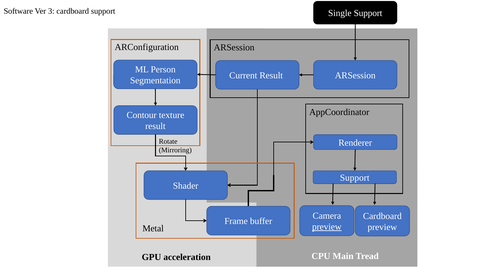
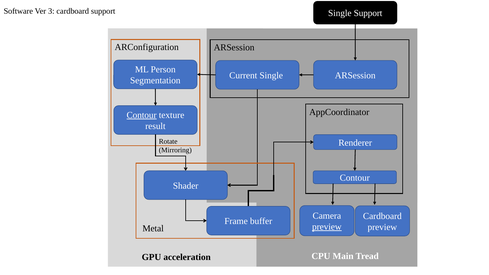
Current Result: Result -> Single (271, 76)
Contour underline: none -> present (142, 115)
Support: Support -> Contour (355, 178)
